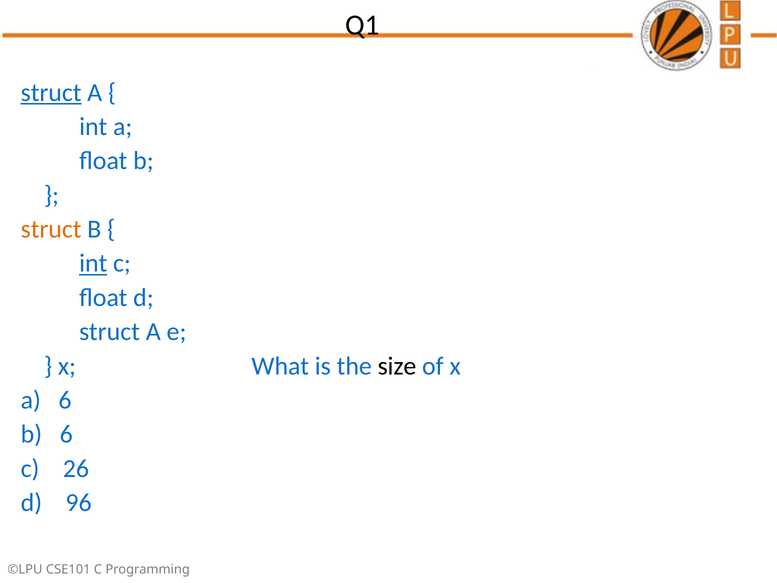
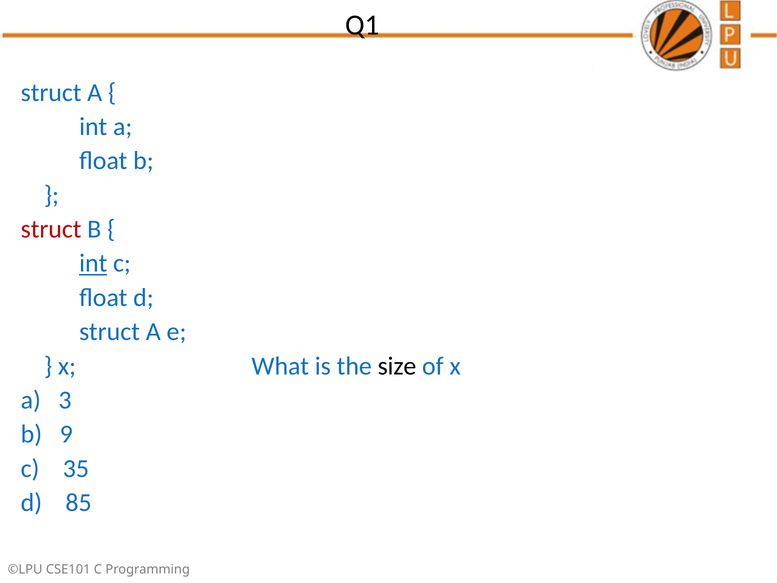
struct underline: present -> none (51, 92)
struct colour: orange -> red (51, 229)
a 6: 6 -> 3 (65, 400)
b 6: 6 -> 9 (66, 434)
26: 26 -> 35 (76, 468)
96: 96 -> 85 (79, 502)
